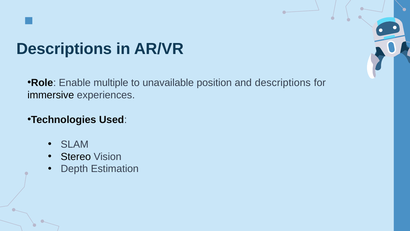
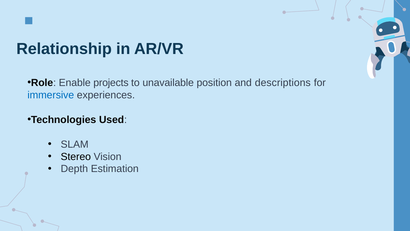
Descriptions: Descriptions -> Relationship (64, 49)
multiple: multiple -> projects (111, 83)
immersive colour: black -> blue (51, 95)
